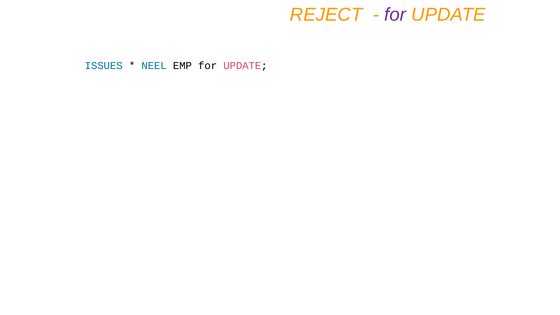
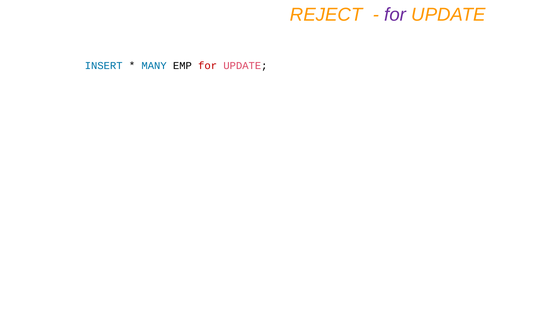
ISSUES: ISSUES -> INSERT (104, 66)
NEEL: NEEL -> MANY (154, 66)
for colour: black -> red (208, 66)
